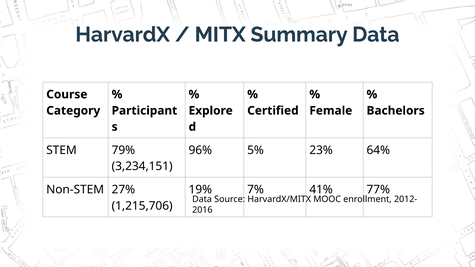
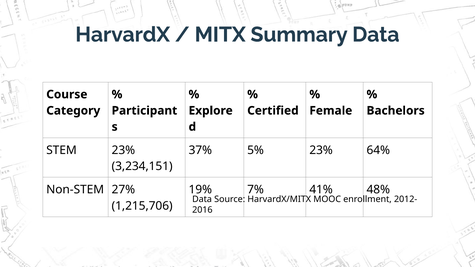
STEM 79%: 79% -> 23% (123, 150)
96%: 96% -> 37% (200, 150)
77%: 77% -> 48% (378, 190)
